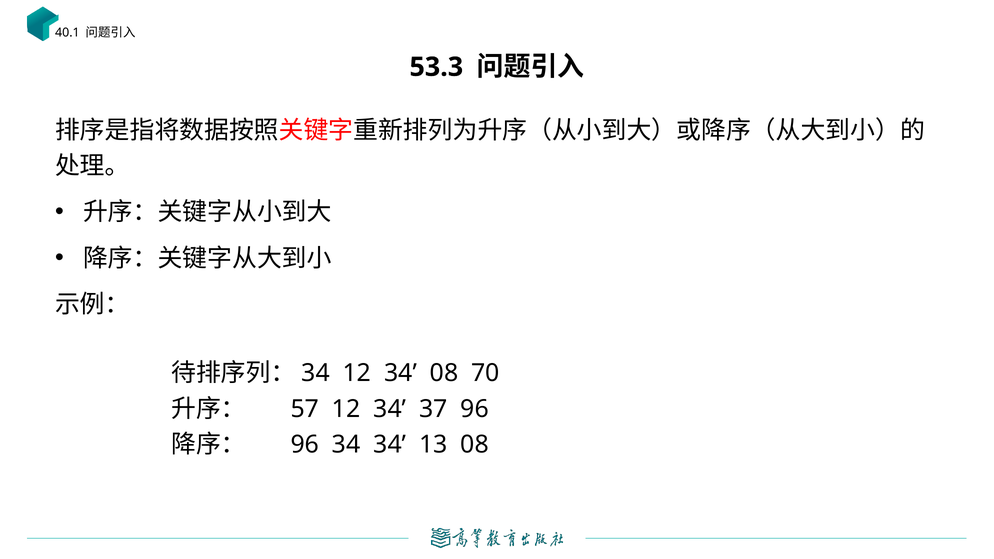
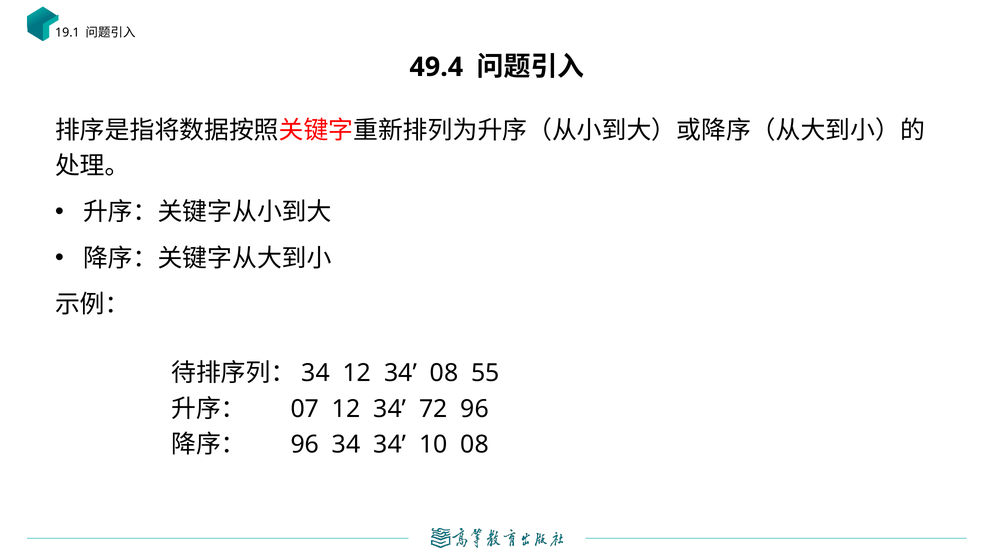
40.1: 40.1 -> 19.1 (67, 32)
53.3: 53.3 -> 49.4 (436, 67)
70: 70 -> 55 (485, 373)
57: 57 -> 07 (305, 409)
37: 37 -> 72 (433, 409)
13: 13 -> 10 (433, 445)
